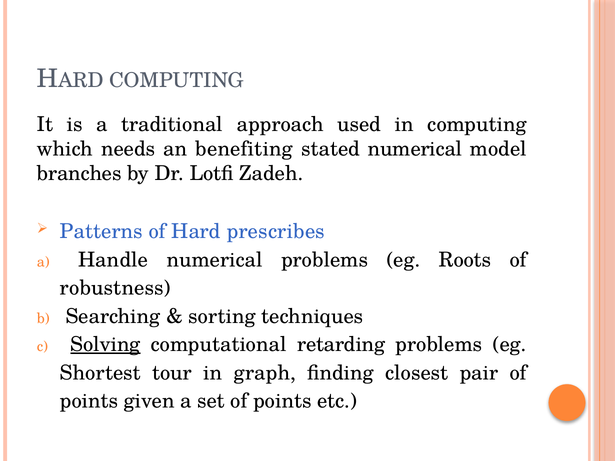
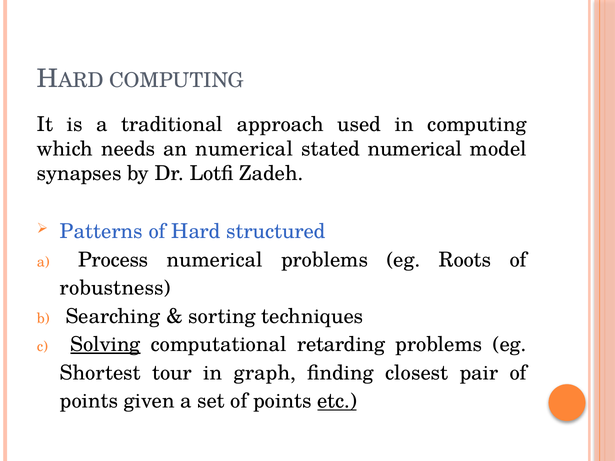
an benefiting: benefiting -> numerical (244, 149)
branches: branches -> synapses (79, 174)
prescribes: prescribes -> structured (276, 232)
Handle: Handle -> Process (113, 260)
etc underline: none -> present (337, 401)
